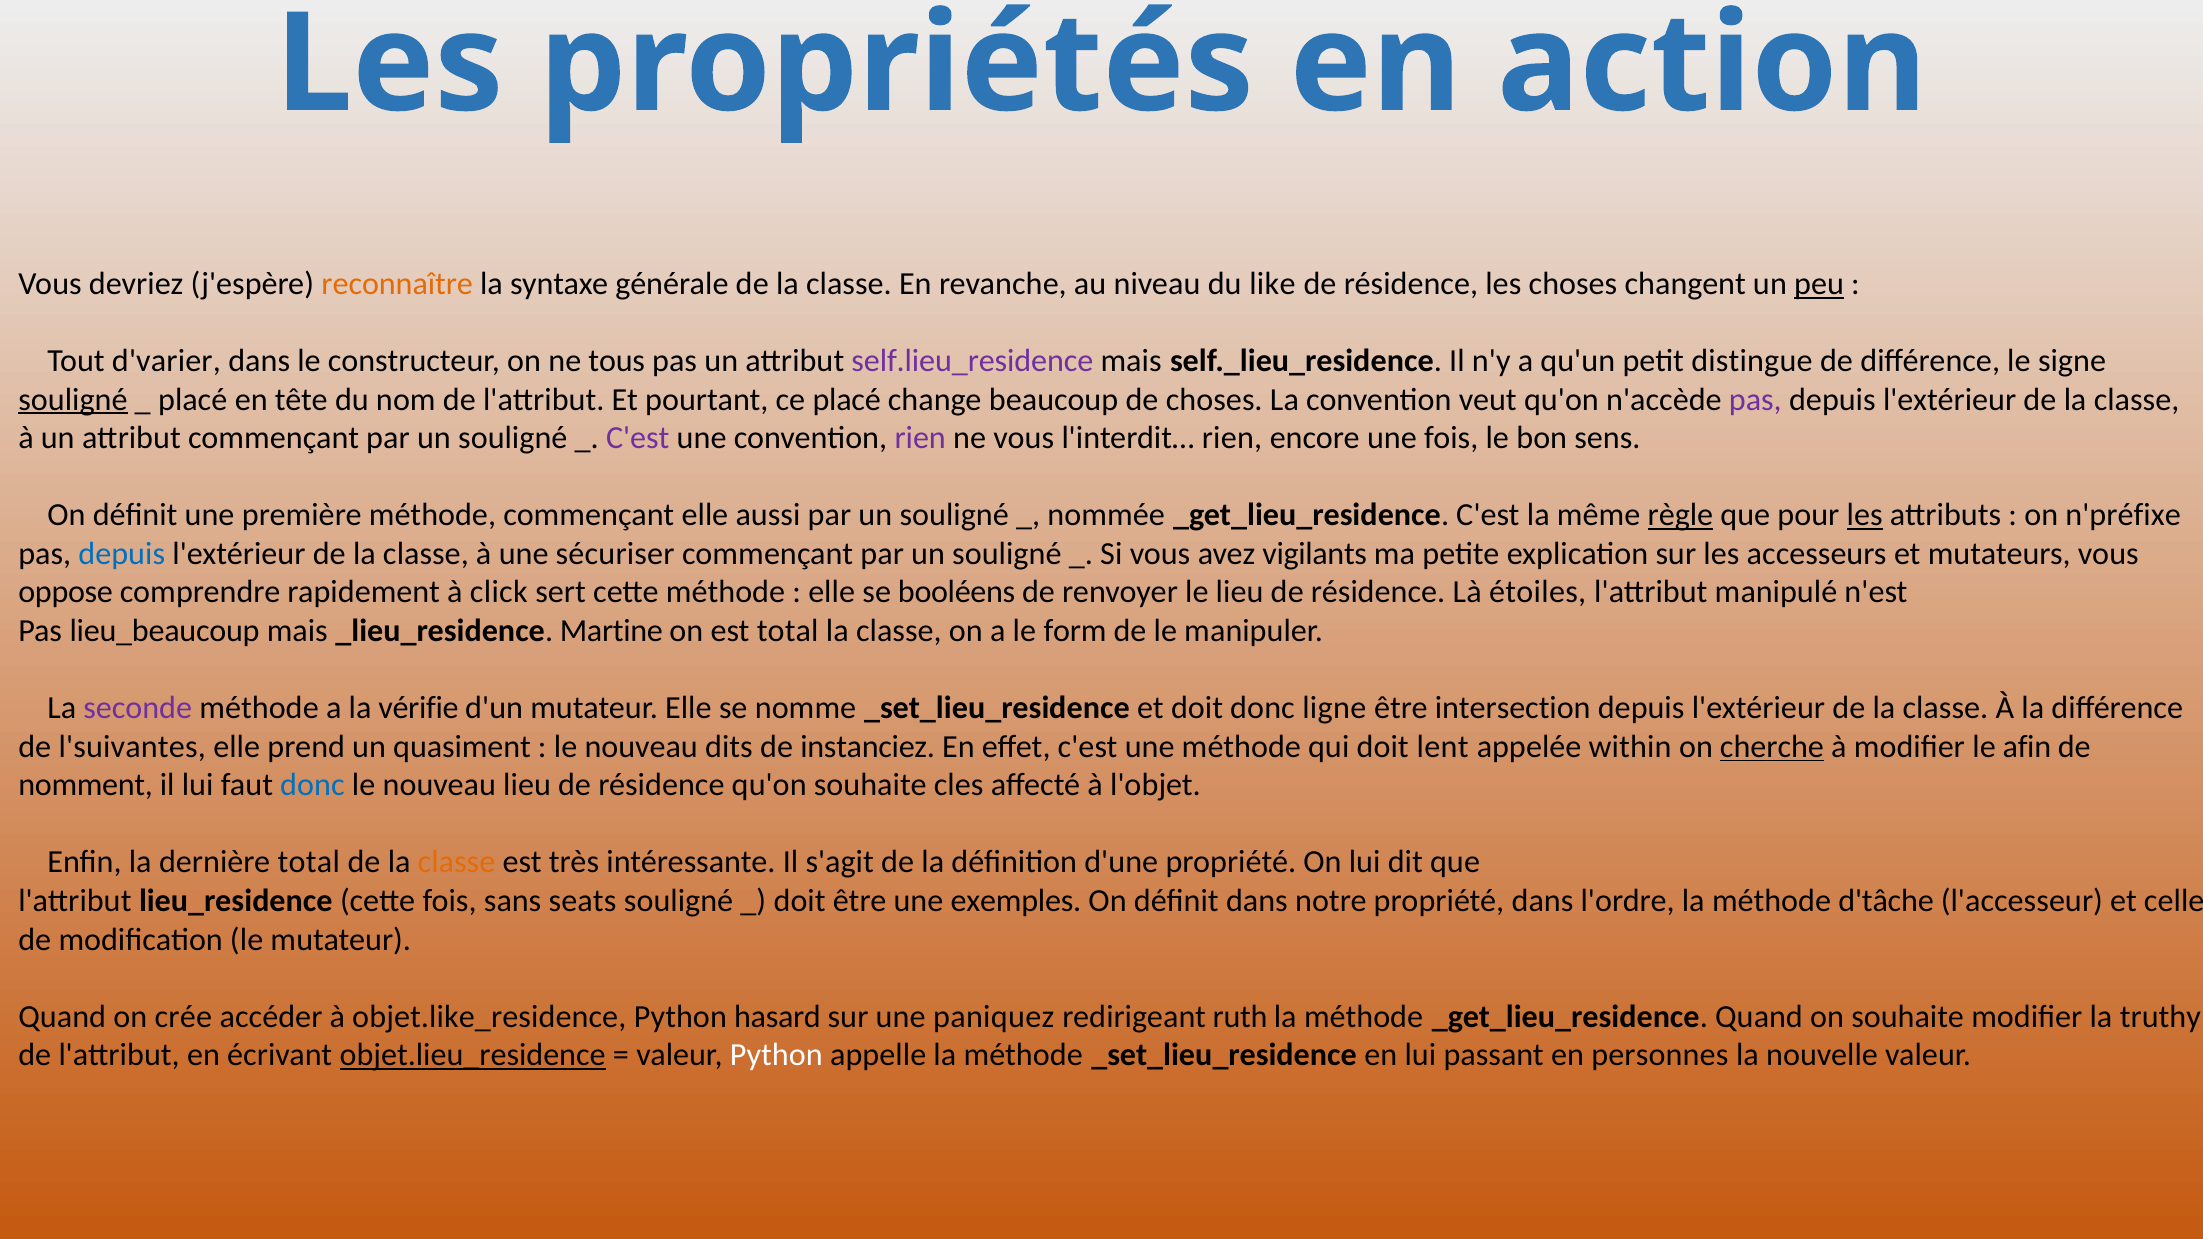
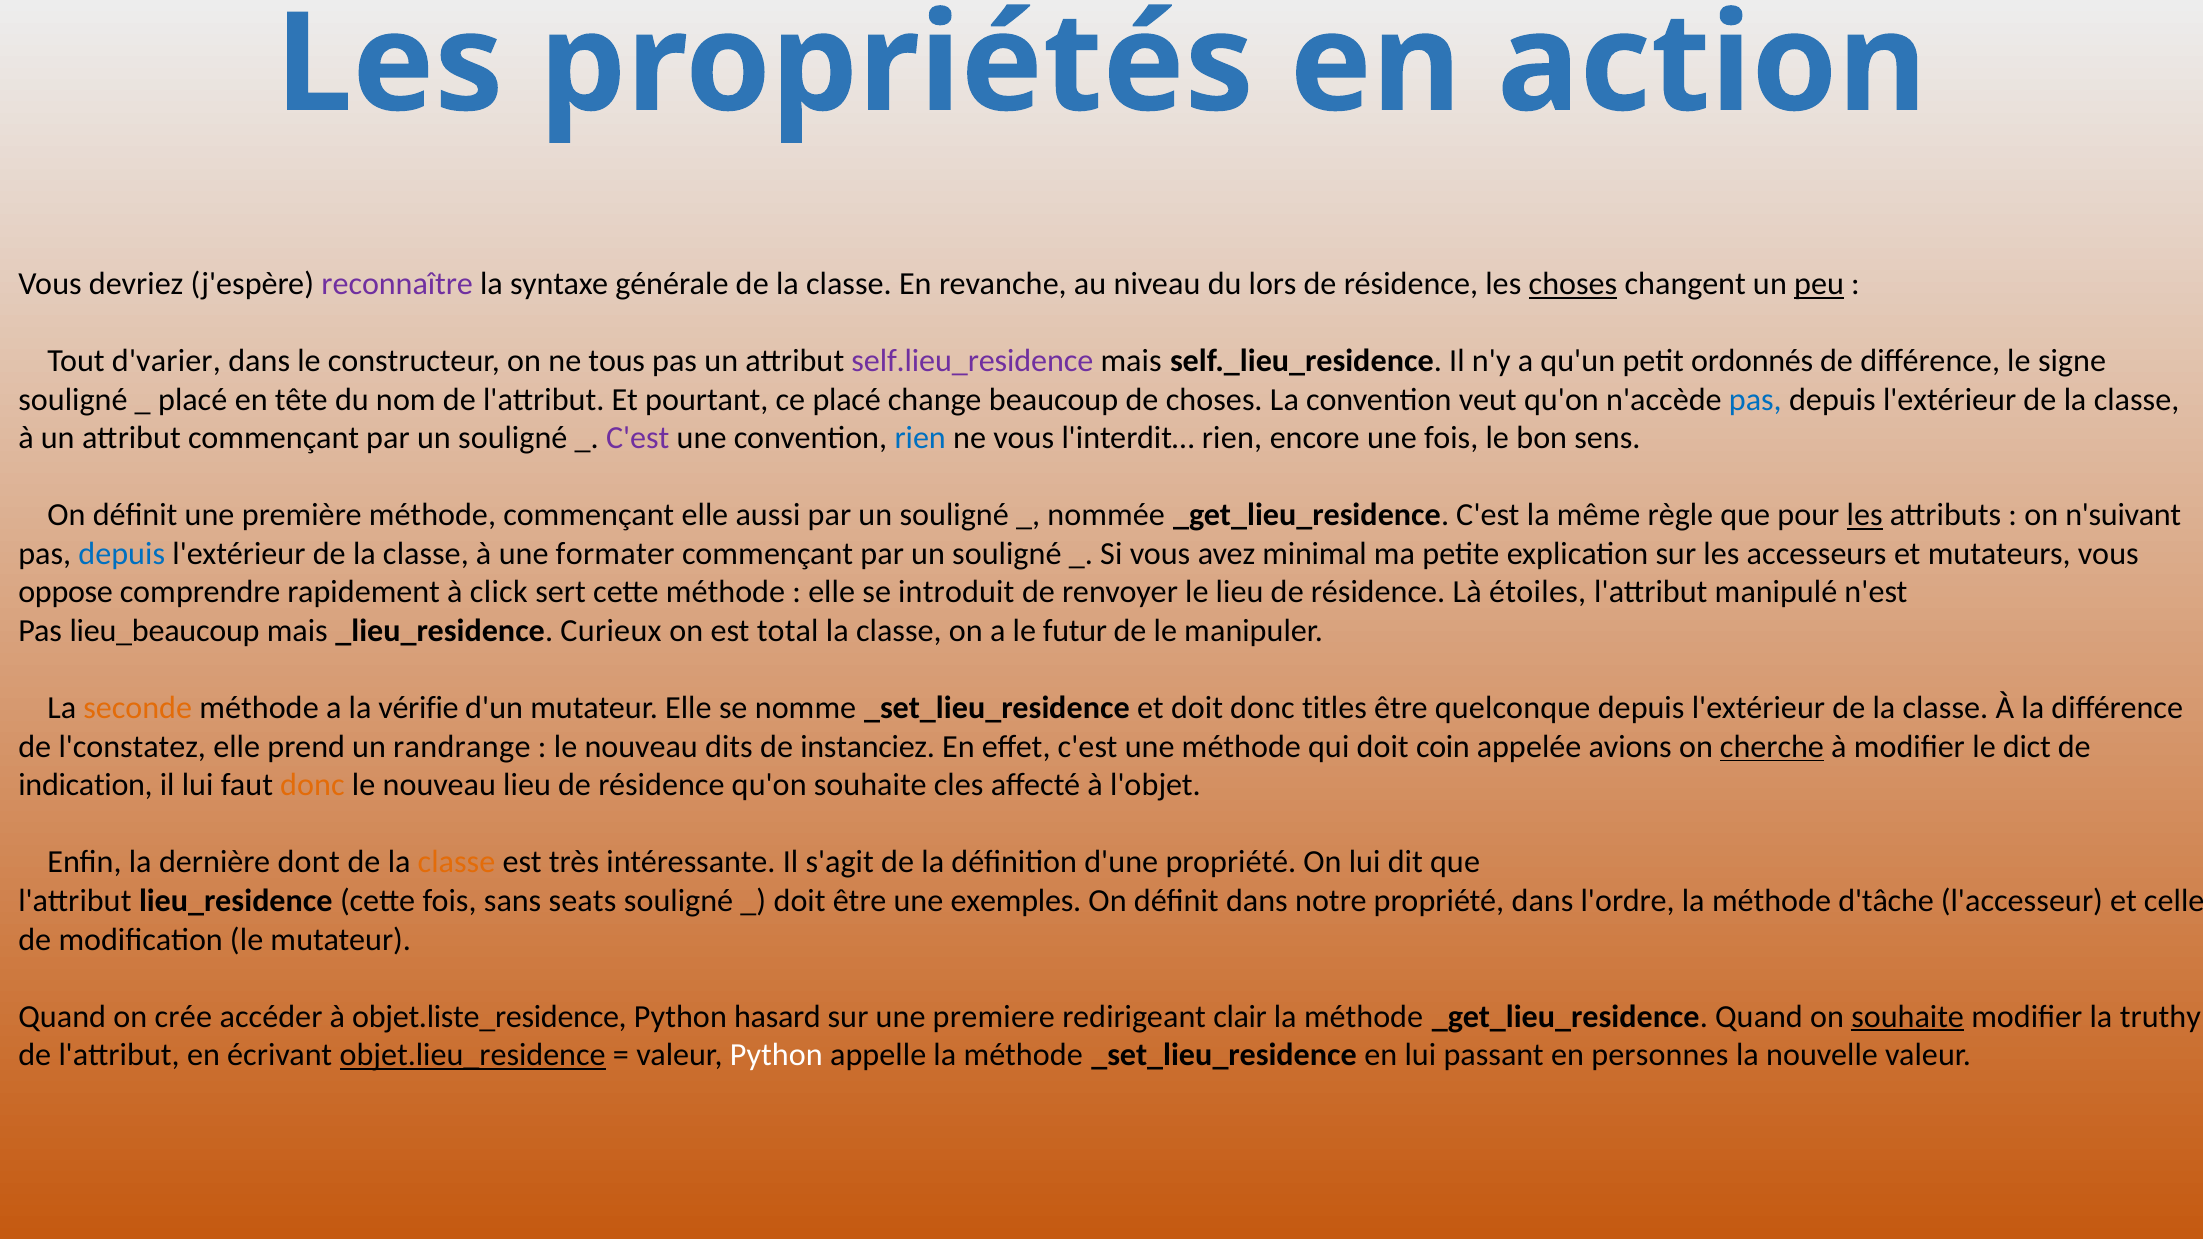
reconnaître colour: orange -> purple (397, 284)
like: like -> lors (1273, 284)
choses underline: none -> present (1573, 284)
distingue: distingue -> ordonnés (1752, 361)
souligné underline: present -> none (73, 400)
pas colour: purple -> blue (1755, 400)
rien colour: purple -> blue (920, 438)
règle underline: present -> none (1680, 515)
n'préfixe: n'préfixe -> n'suivant (2123, 515)
sécuriser: sécuriser -> formater (615, 554)
vigilants: vigilants -> minimal (1315, 554)
booléens: booléens -> introduit (956, 592)
Martine: Martine -> Curieux (611, 631)
form: form -> futur (1075, 631)
seconde colour: purple -> orange (138, 708)
ligne: ligne -> titles (1334, 708)
intersection: intersection -> quelconque (1513, 708)
l'suivantes: l'suivantes -> l'constatez (132, 747)
quasiment: quasiment -> randrange (462, 747)
lent: lent -> coin (1443, 747)
within: within -> avions (1630, 747)
afin: afin -> dict (2027, 747)
nomment: nomment -> indication (86, 785)
donc colour: blue -> orange (312, 785)
dernière total: total -> dont (309, 862)
objet.like_residence: objet.like_residence -> objet.liste_residence (489, 1017)
paniquez: paniquez -> premiere (994, 1017)
ruth: ruth -> clair (1240, 1017)
souhaite underline: none -> present (1908, 1017)
